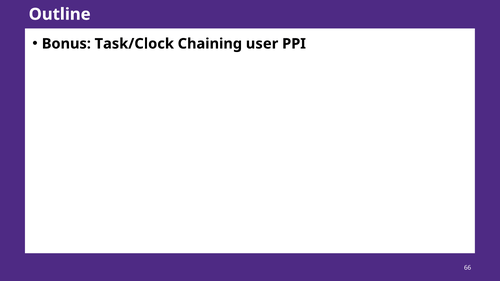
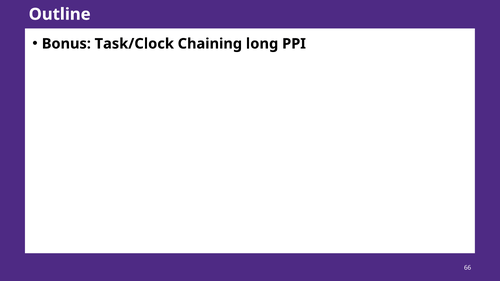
user: user -> long (262, 44)
